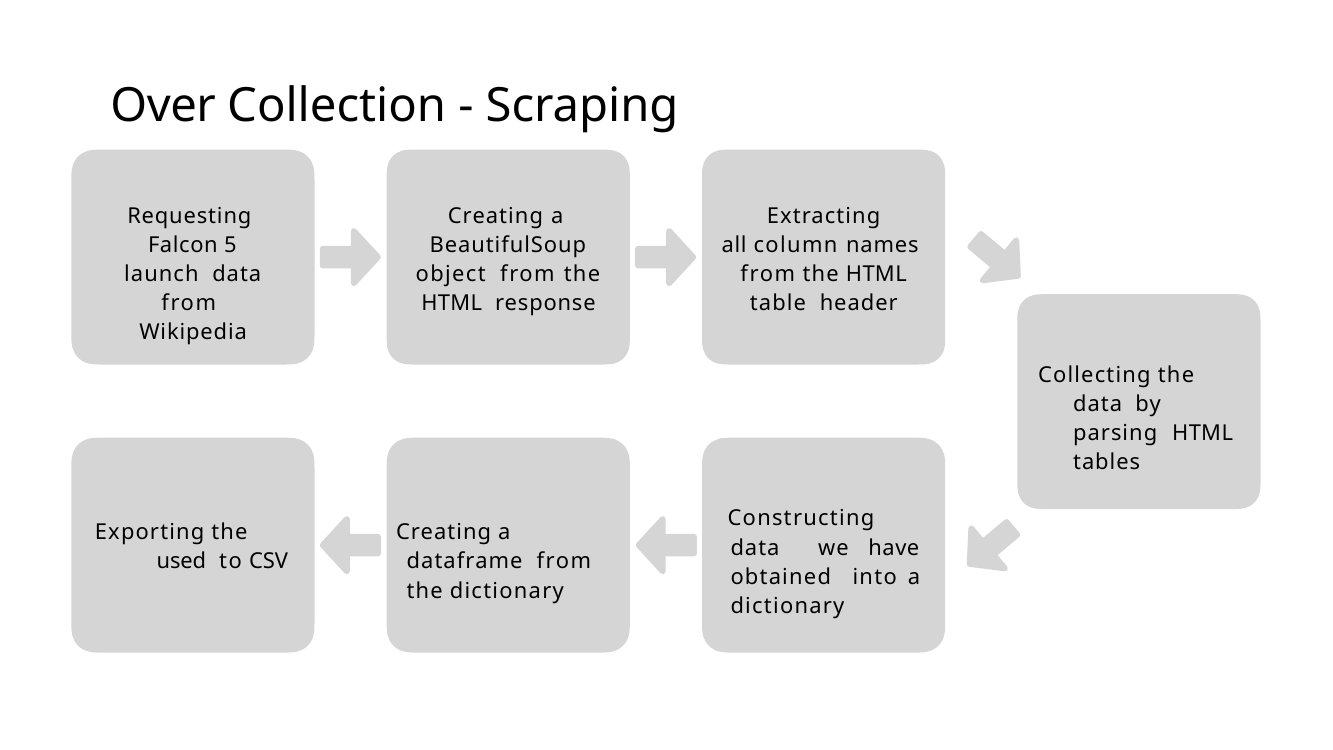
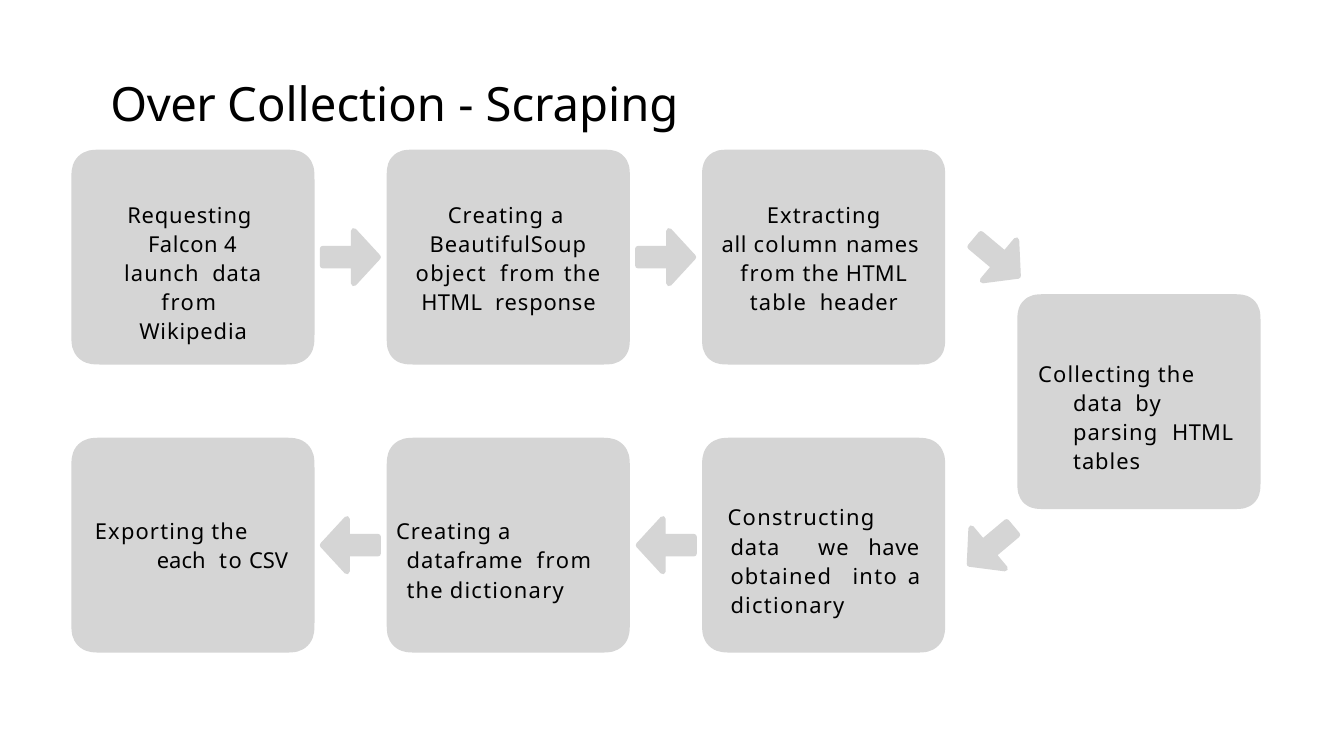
5: 5 -> 4 (230, 245)
used: used -> each (181, 562)
